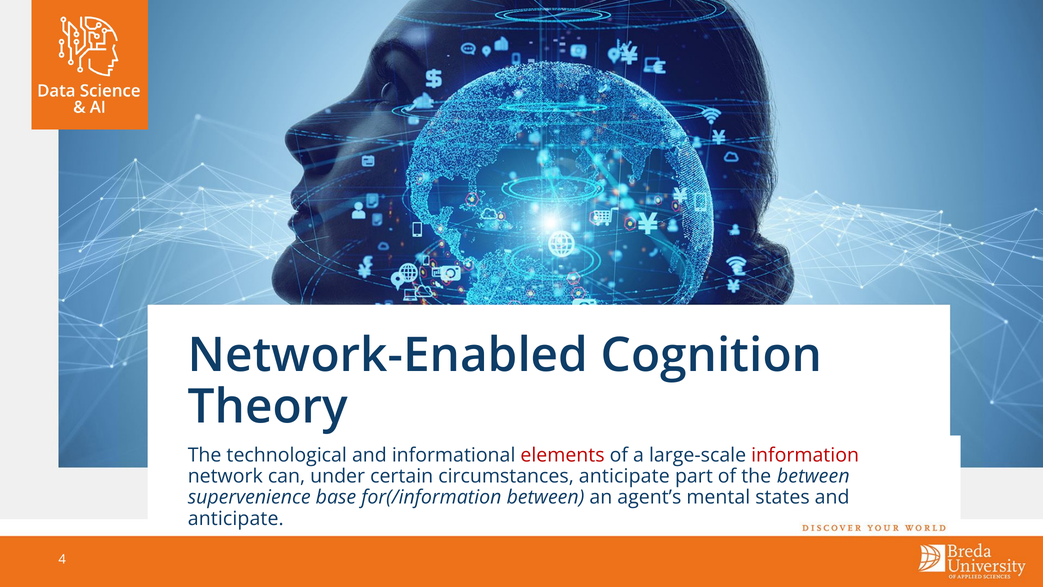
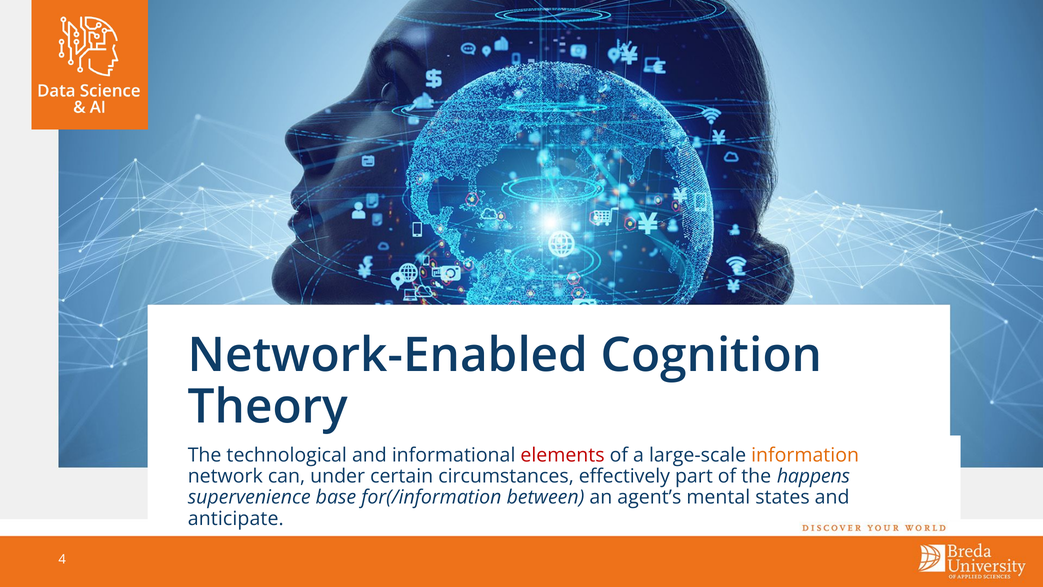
information colour: red -> orange (805, 455)
circumstances anticipate: anticipate -> effectively (624, 476)
the between: between -> happens (813, 476)
